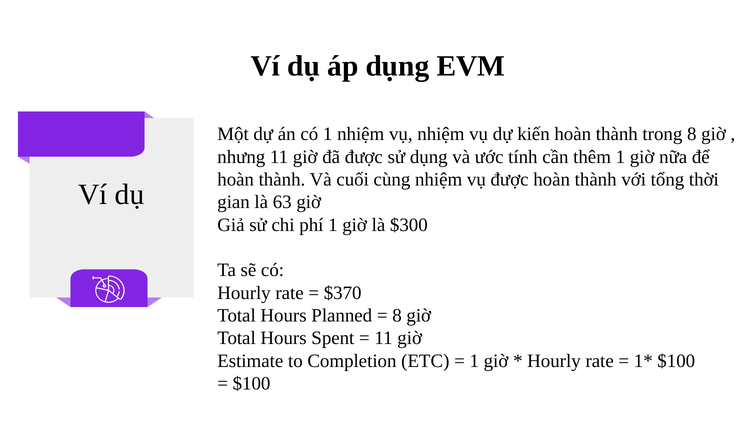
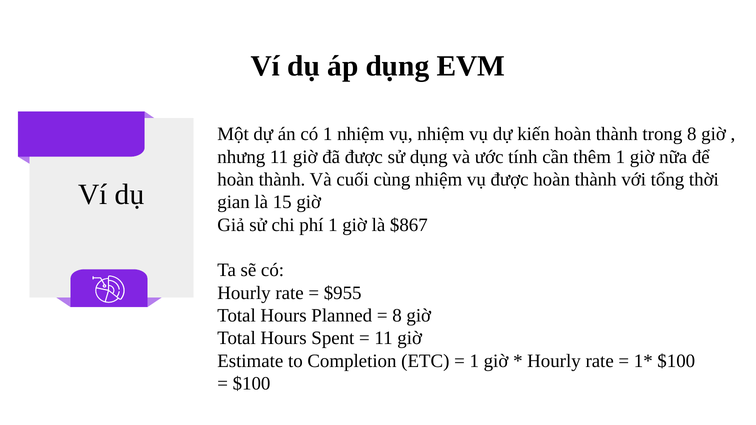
63: 63 -> 15 (282, 202)
$300: $300 -> $867 (409, 225)
$370: $370 -> $955 (343, 293)
